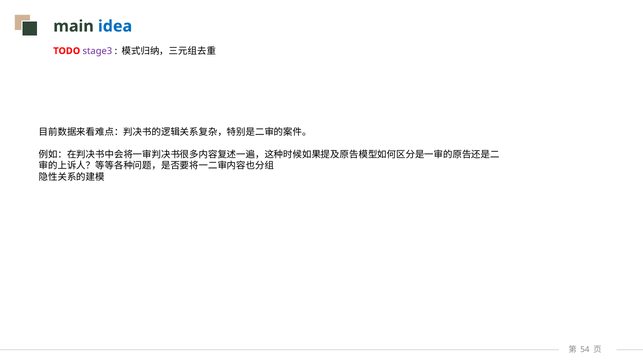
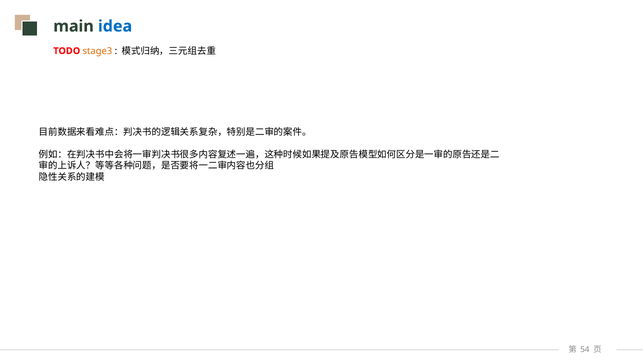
stage3 colour: purple -> orange (97, 51)
